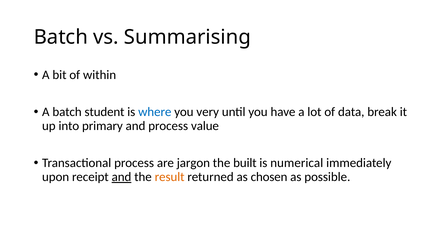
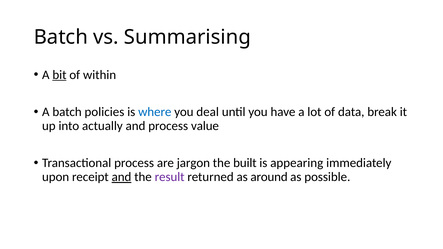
bit underline: none -> present (59, 75)
student: student -> policies (104, 112)
very: very -> deal (208, 112)
primary: primary -> actually (102, 126)
numerical: numerical -> appearing (297, 163)
result colour: orange -> purple (170, 177)
chosen: chosen -> around (269, 177)
